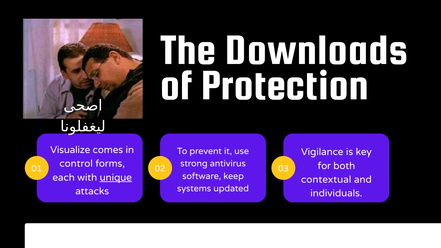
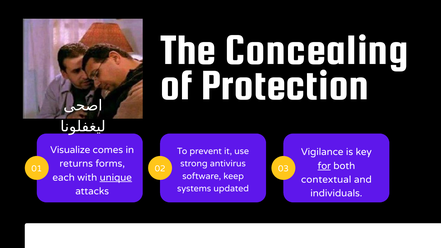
Downloads: Downloads -> Concealing (317, 50)
control: control -> returns (76, 164)
for underline: none -> present (324, 166)
